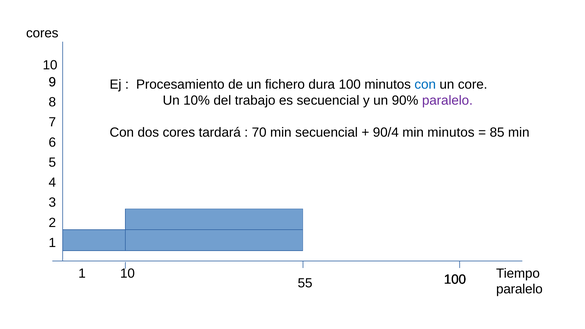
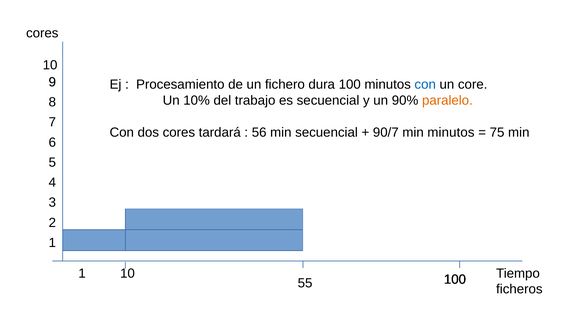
paralelo colour: purple -> orange (447, 101)
70: 70 -> 56 (259, 132)
90/4: 90/4 -> 90/7 (386, 132)
85: 85 -> 75 (497, 132)
paralelo: paralelo -> ficheros (519, 289)
